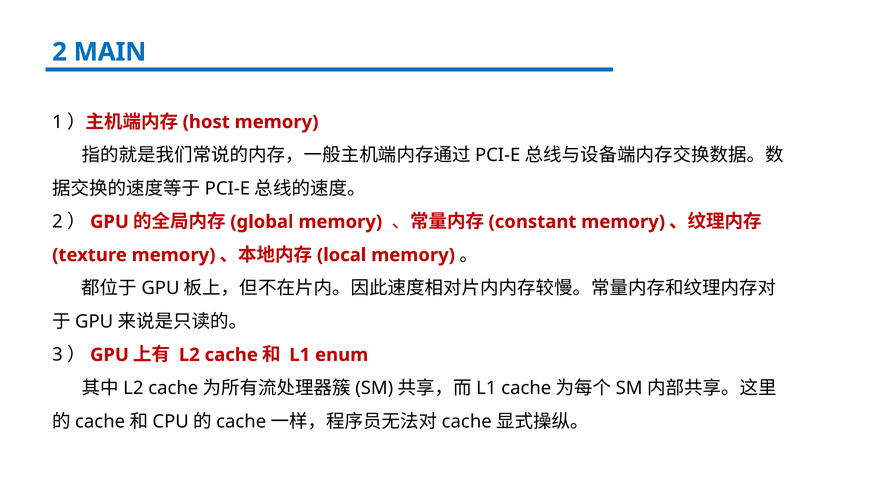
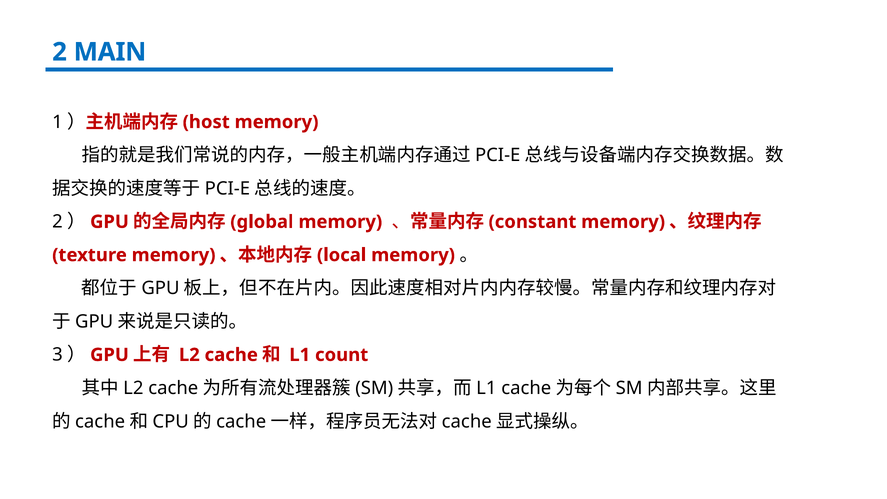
enum: enum -> count (342, 355)
